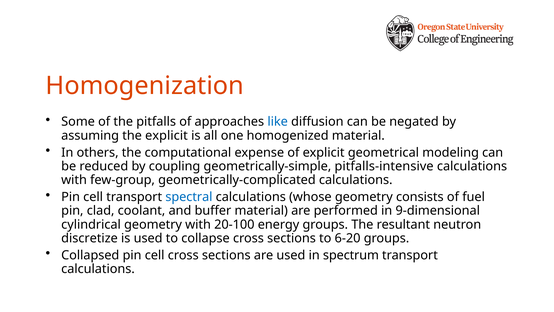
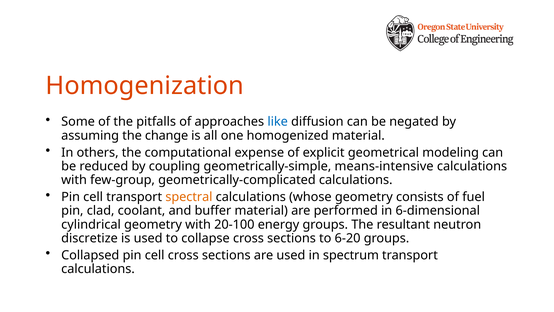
the explicit: explicit -> change (167, 135)
pitfalls-intensive: pitfalls-intensive -> means-intensive (384, 166)
spectral colour: blue -> orange (189, 197)
9-dimensional: 9-dimensional -> 6-dimensional (438, 211)
